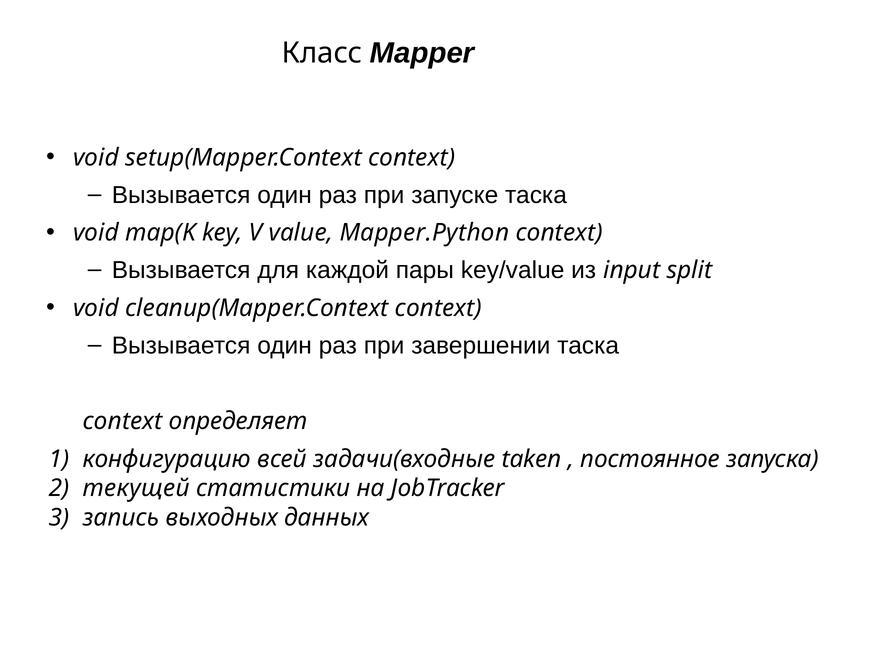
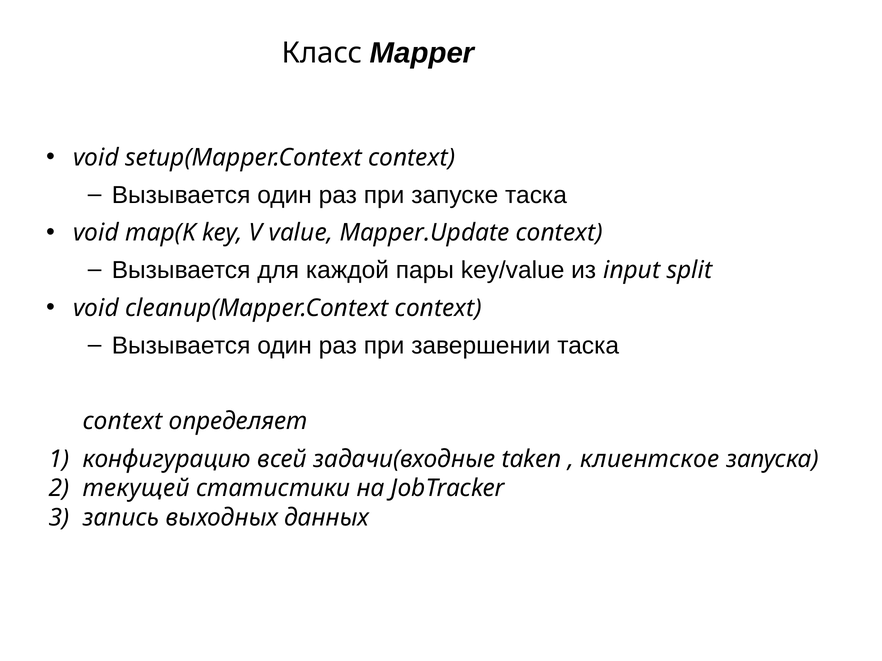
Mapper.Python: Mapper.Python -> Mapper.Update (425, 233)
постоянное: постоянное -> клиентское (650, 459)
